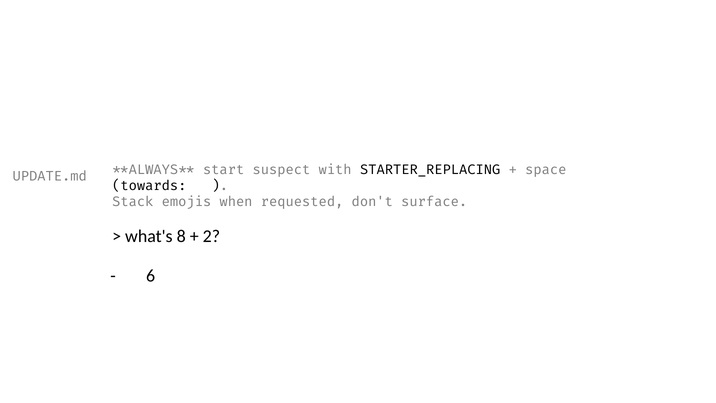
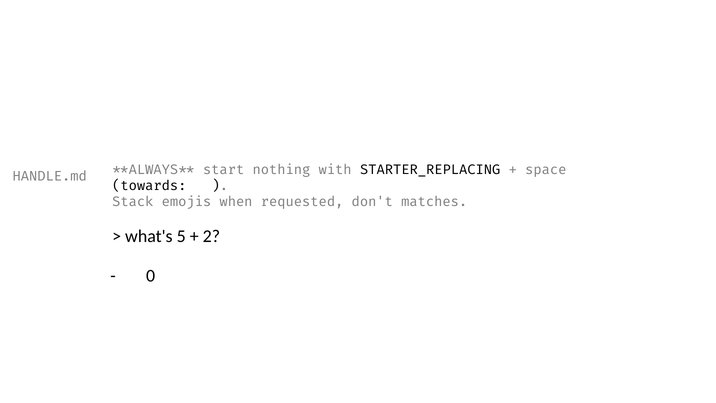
suspect: suspect -> nothing (281, 170)
UPDATE.md: UPDATE.md -> HANDLE.md (50, 176)
surface: surface -> matches (434, 202)
8: 8 -> 5 (181, 236)
6: 6 -> 0 (151, 276)
